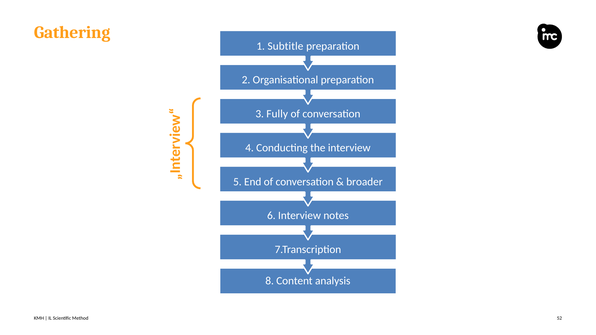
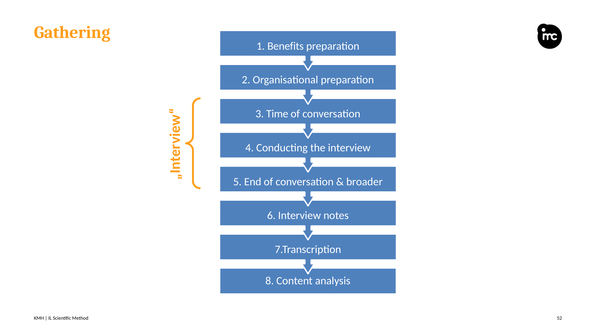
Subtitle: Subtitle -> Benefits (286, 46)
Fully: Fully -> Time (277, 114)
